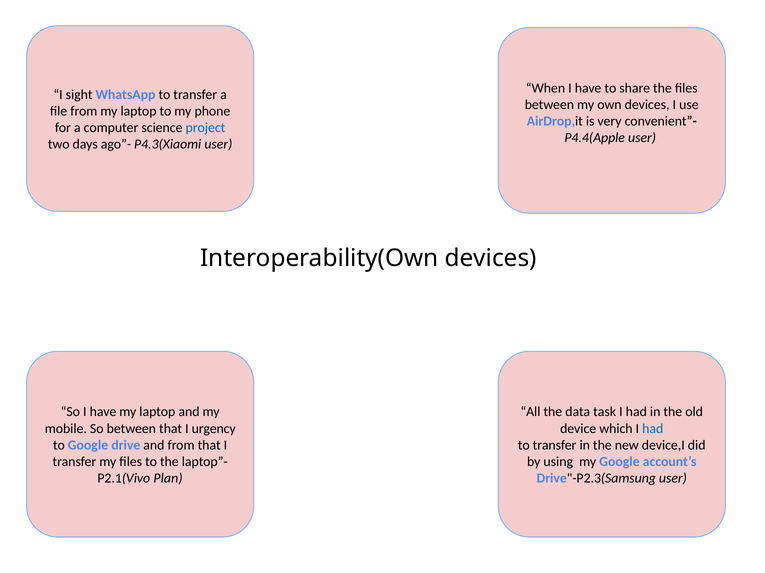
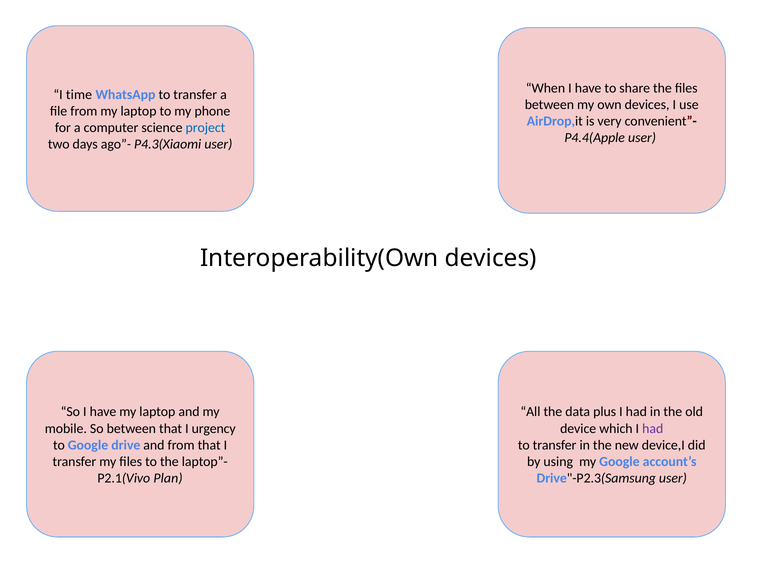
sight: sight -> time (79, 95)
task: task -> plus (605, 412)
had colour: blue -> purple (653, 429)
